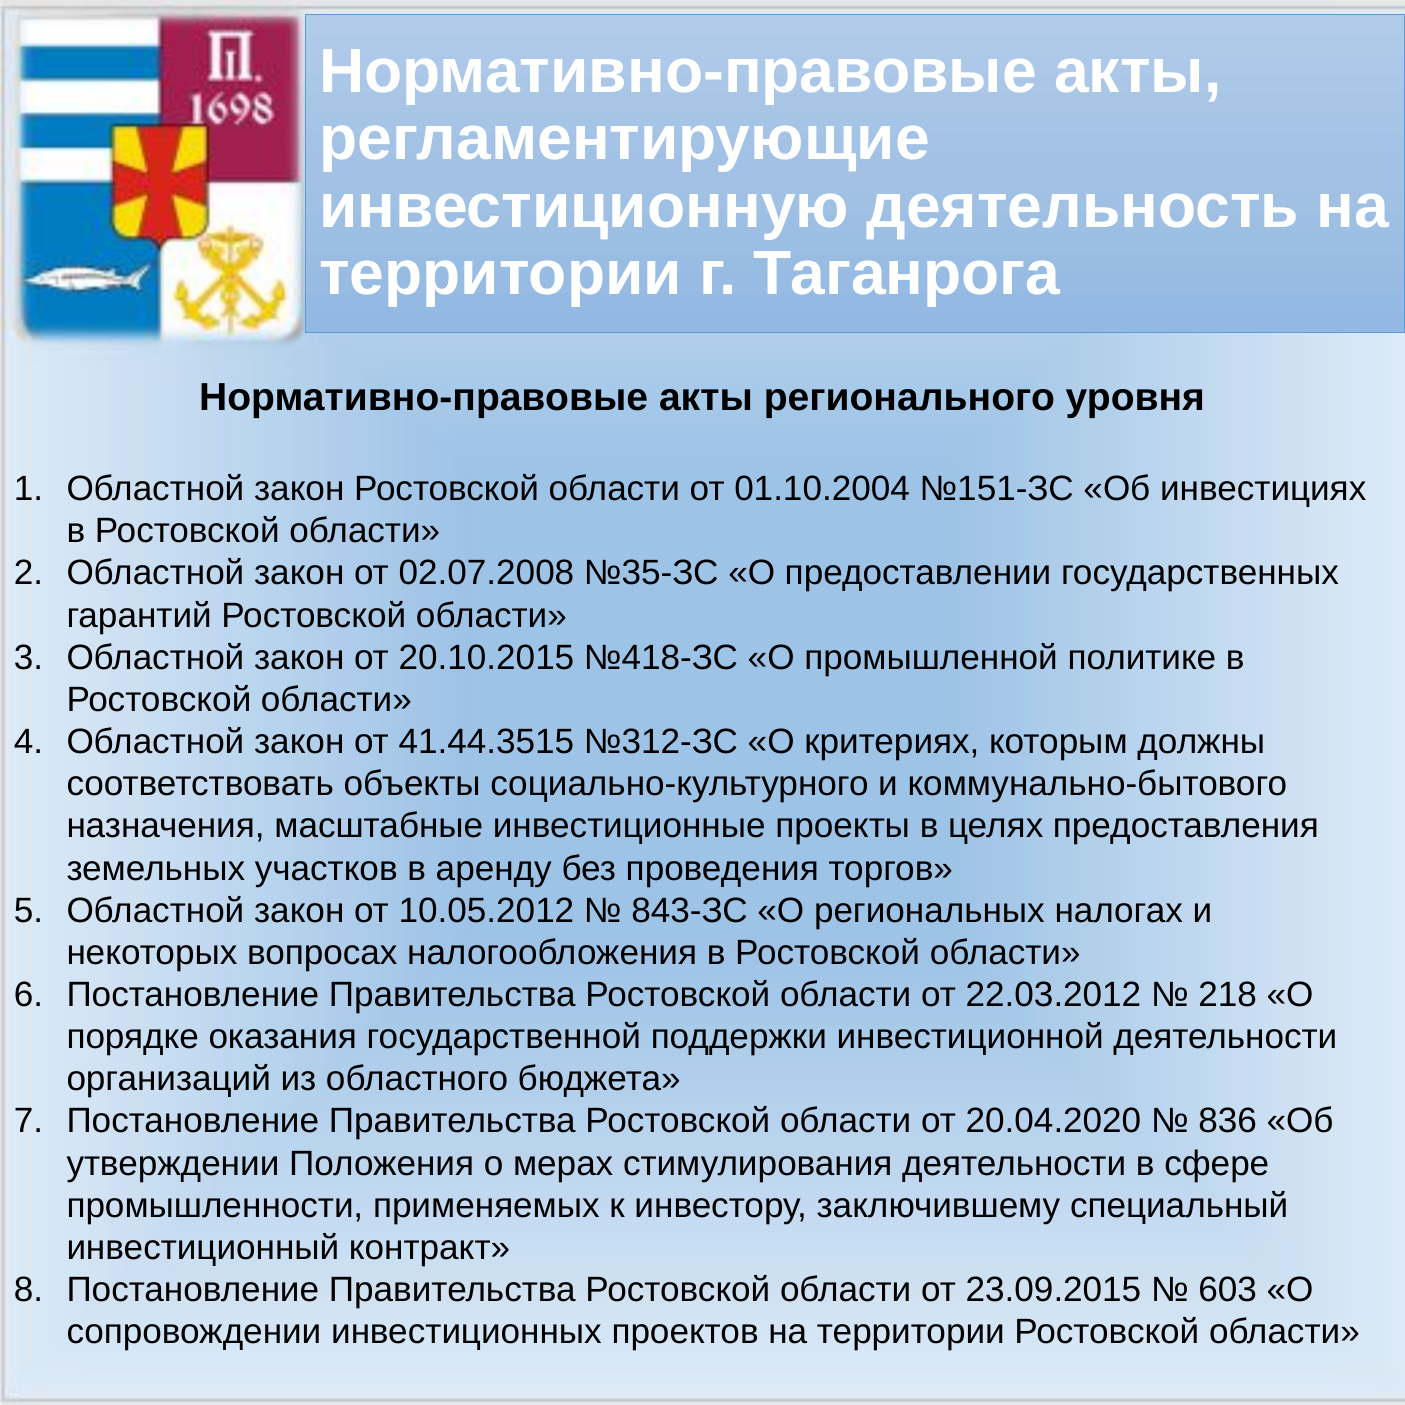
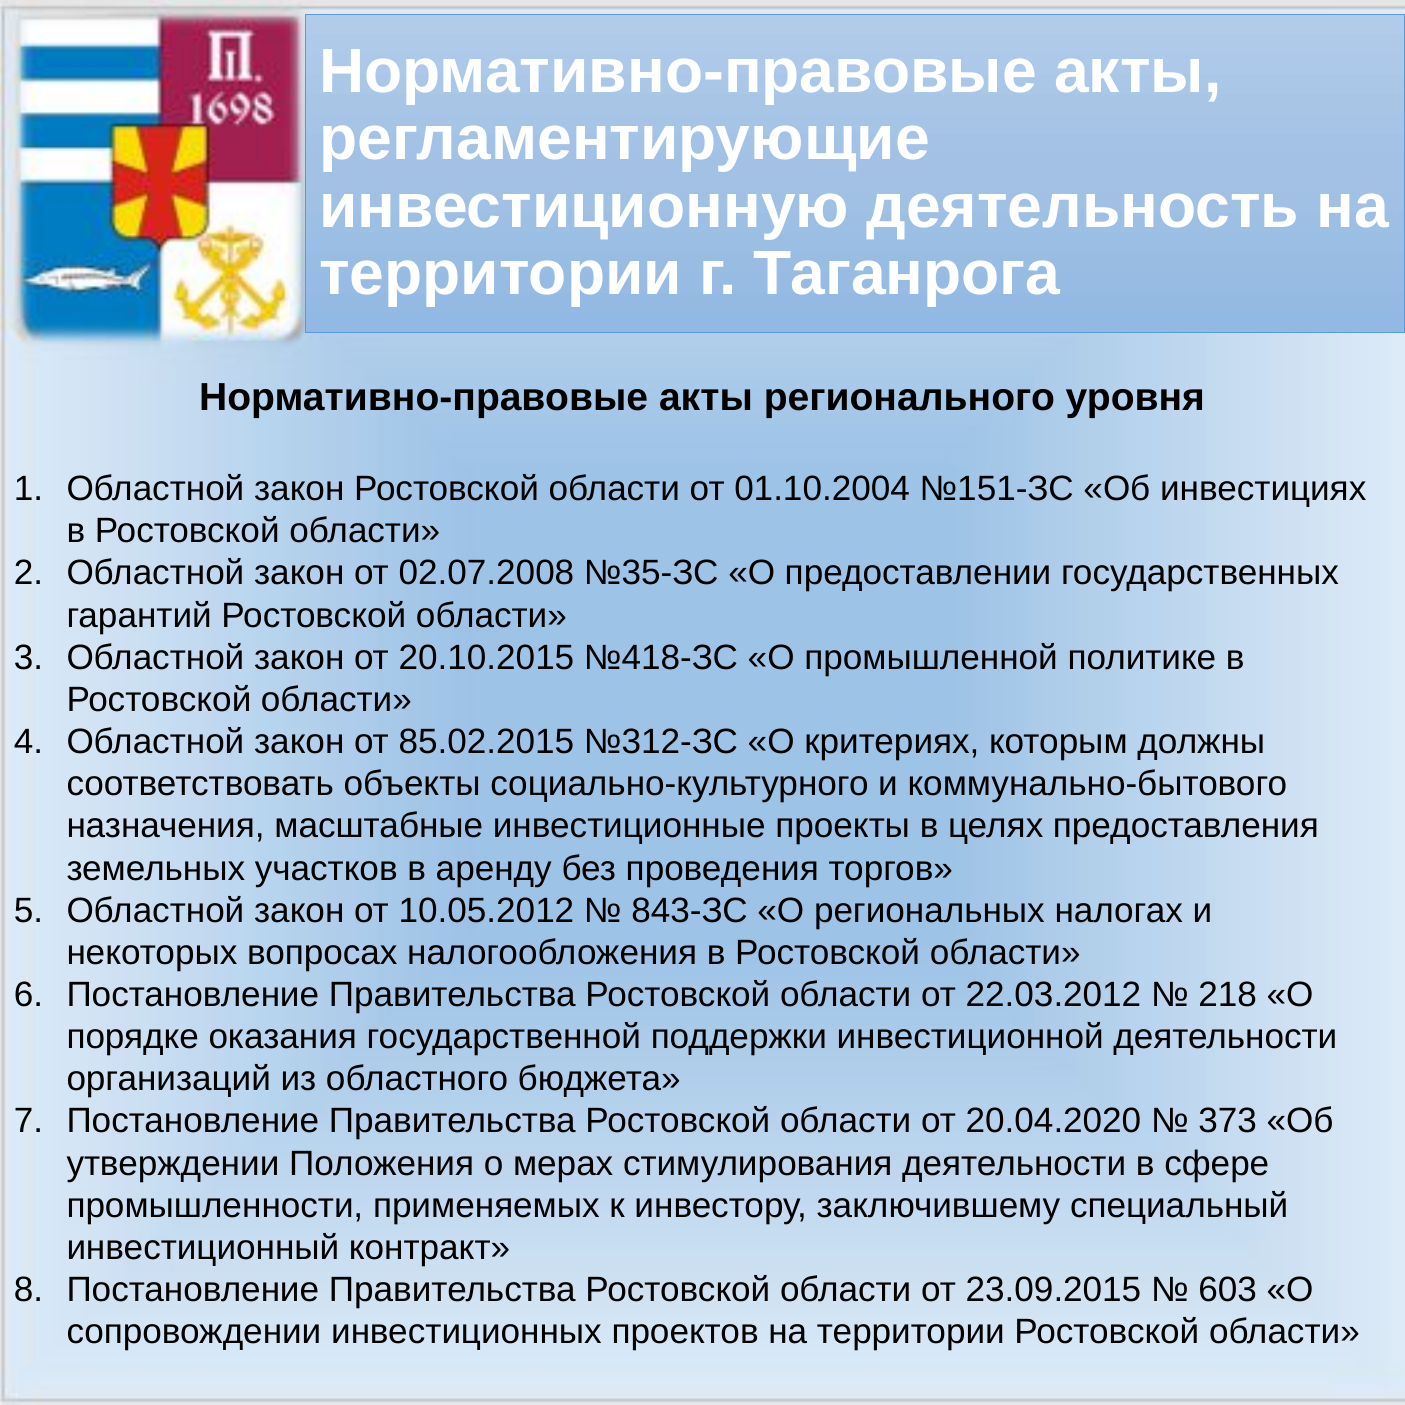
41.44.3515: 41.44.3515 -> 85.02.2015 (486, 742)
836: 836 -> 373 (1228, 1121)
